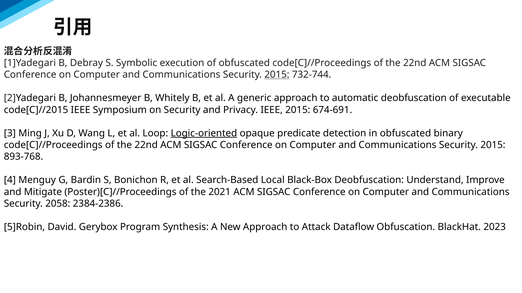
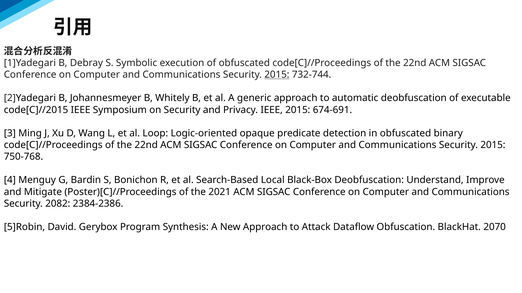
Logic-oriented underline: present -> none (204, 134)
893-768: 893-768 -> 750-768 (24, 157)
2058: 2058 -> 2082 (58, 204)
2023: 2023 -> 2070 (495, 227)
